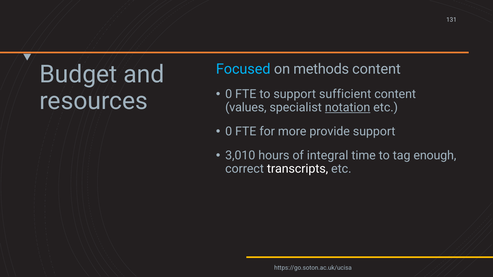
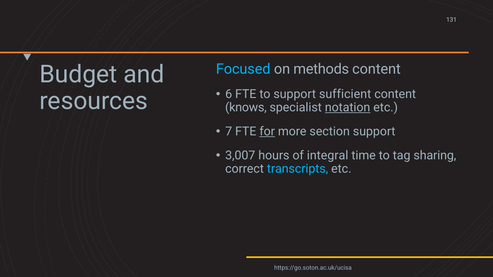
0: 0 -> 6 (229, 94)
values: values -> knows (246, 108)
0: 0 -> 7 (229, 132)
for underline: none -> present (267, 132)
provide: provide -> section (330, 132)
3,010: 3,010 -> 3,007 (240, 156)
enough: enough -> sharing (435, 156)
transcripts colour: white -> light blue (298, 169)
